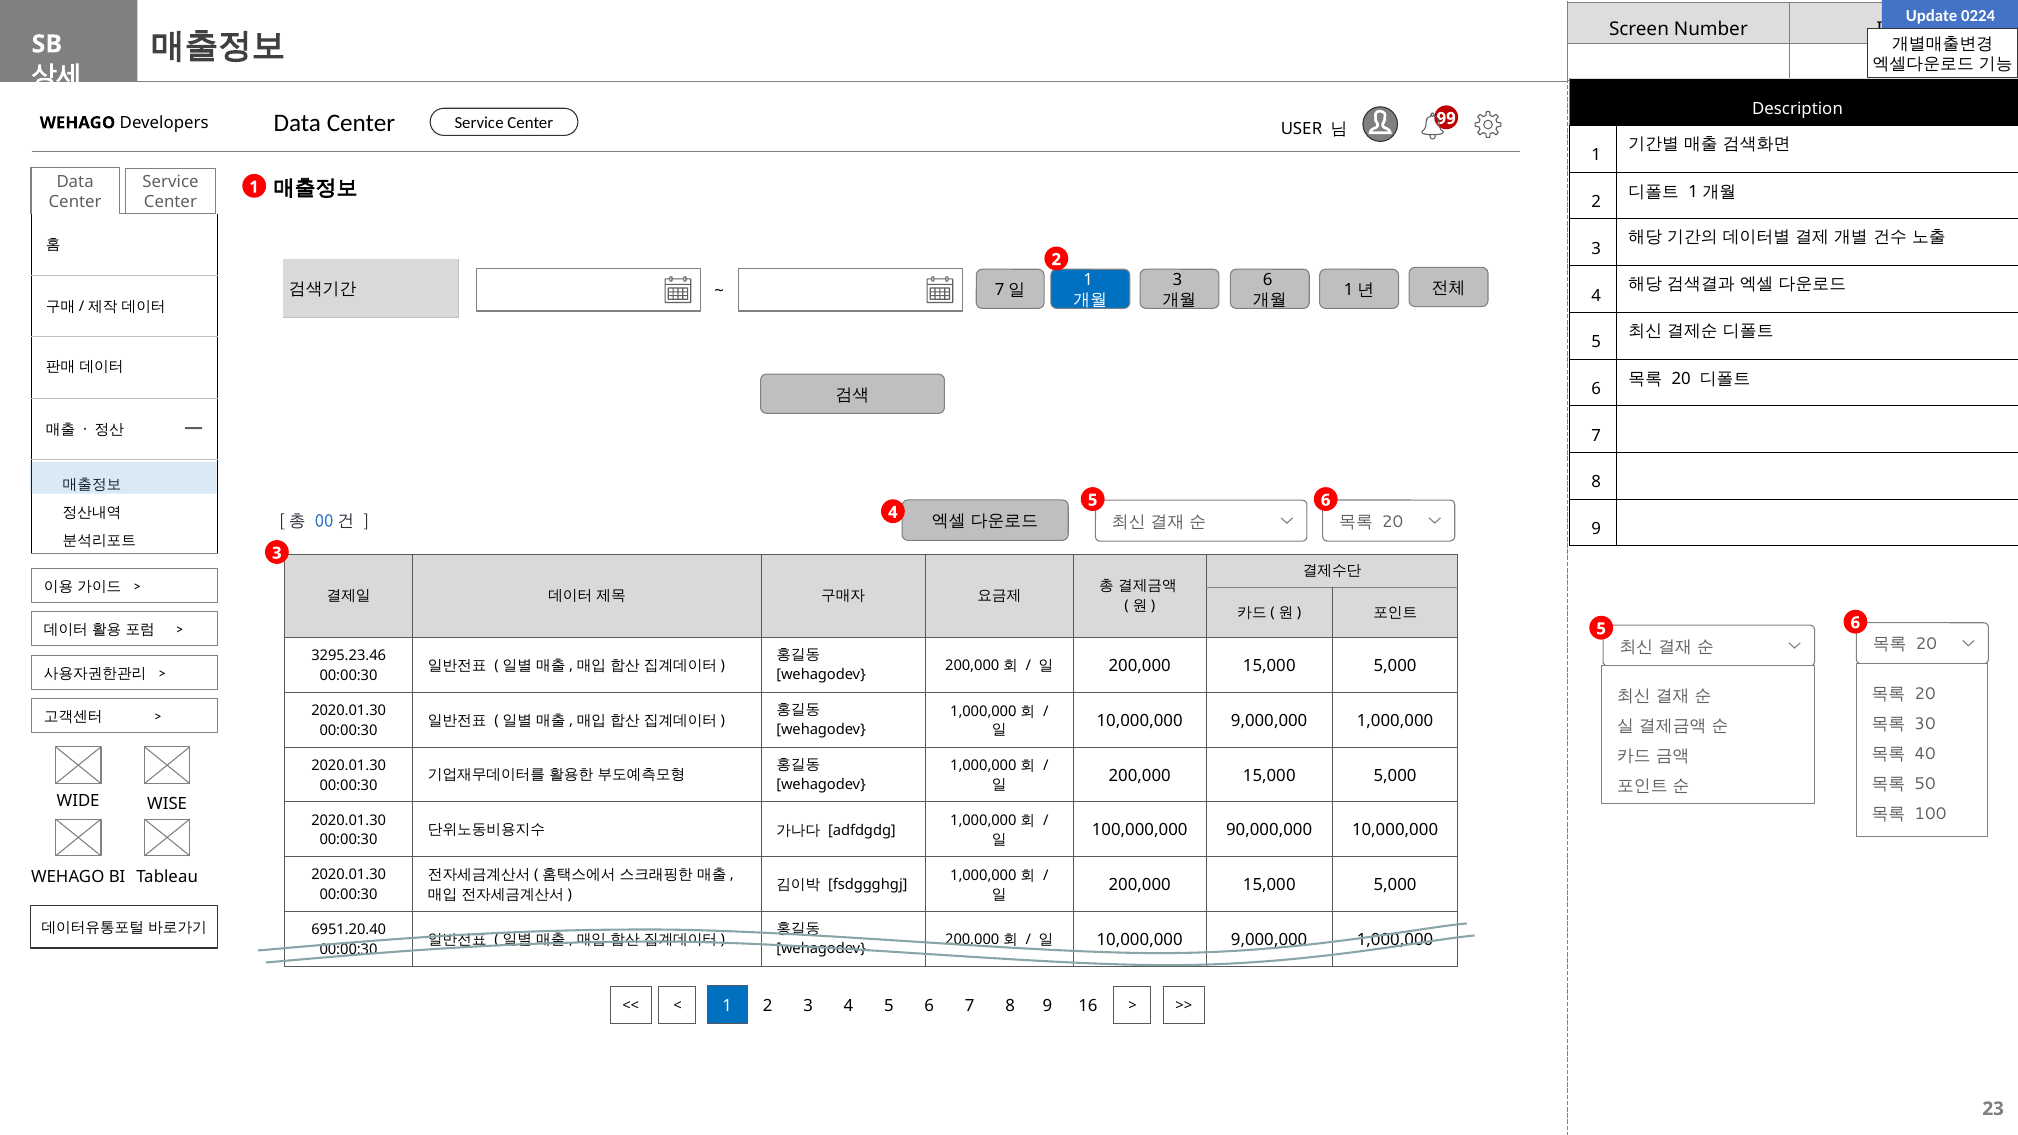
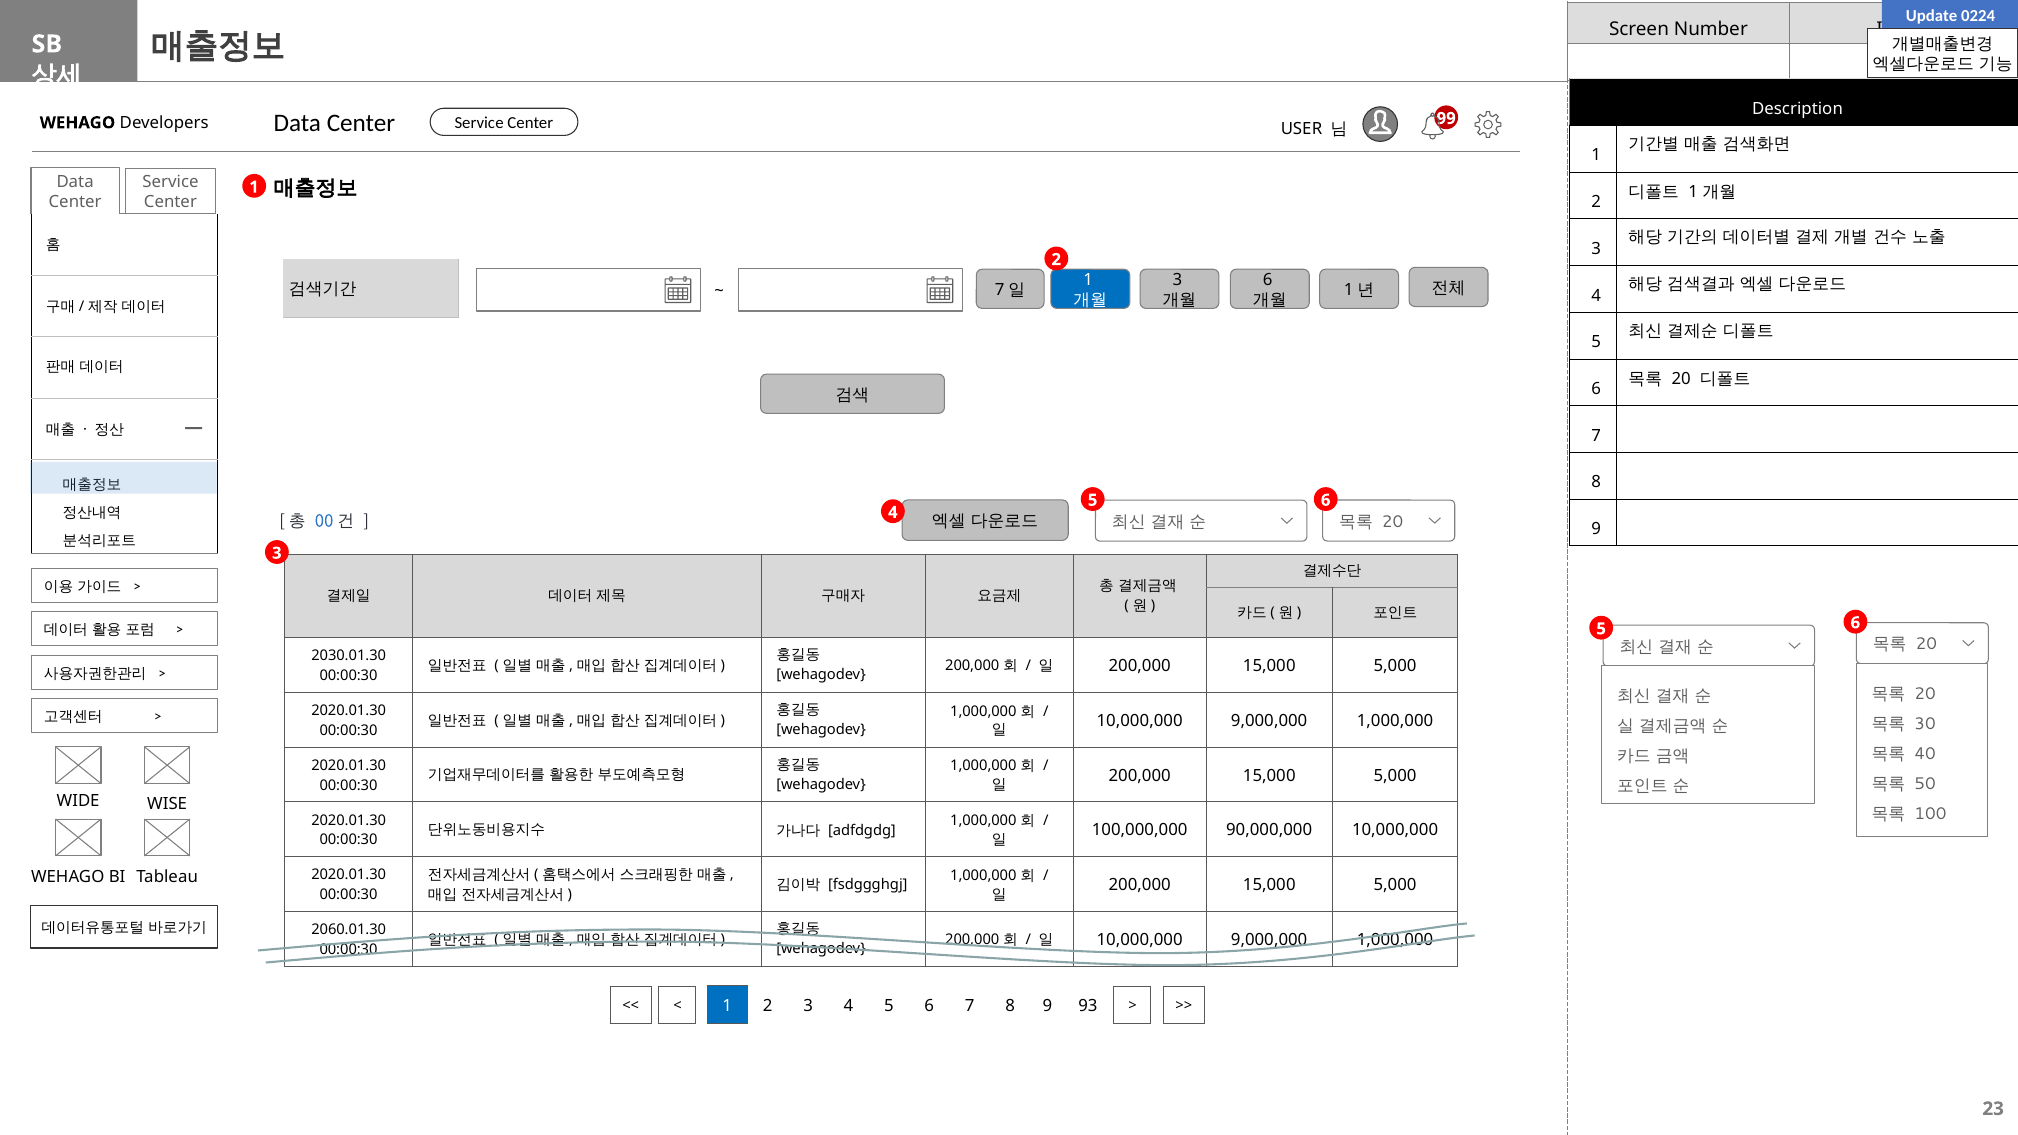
3295.23.46: 3295.23.46 -> 2030.01.30 (349, 656)
6951.20.40: 6951.20.40 -> 2060.01.30 (349, 930)
16: 16 -> 93 (1088, 1006)
